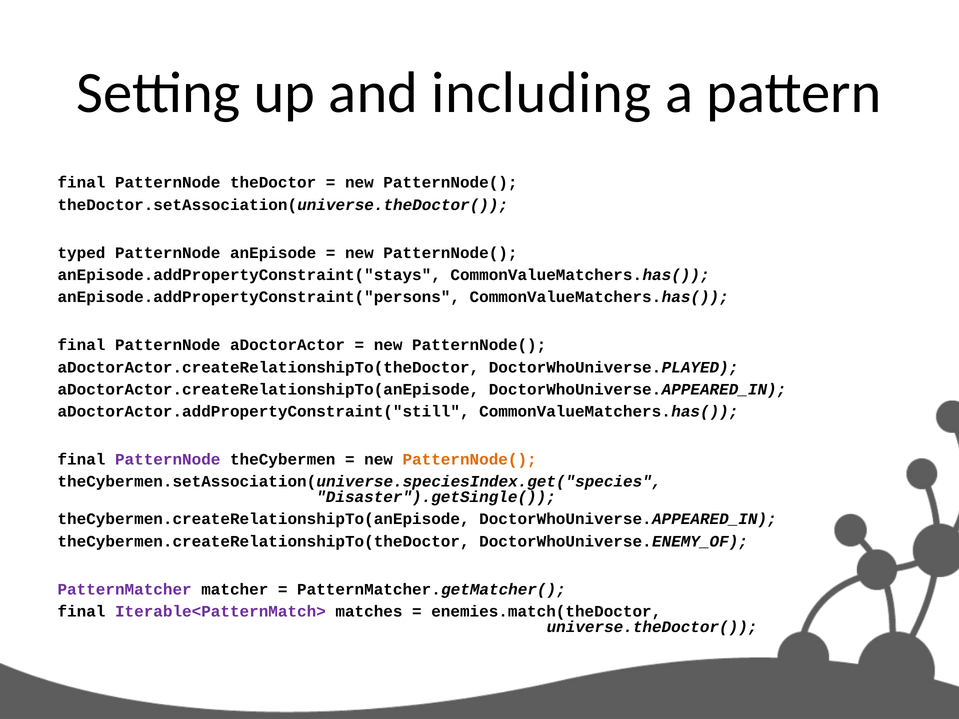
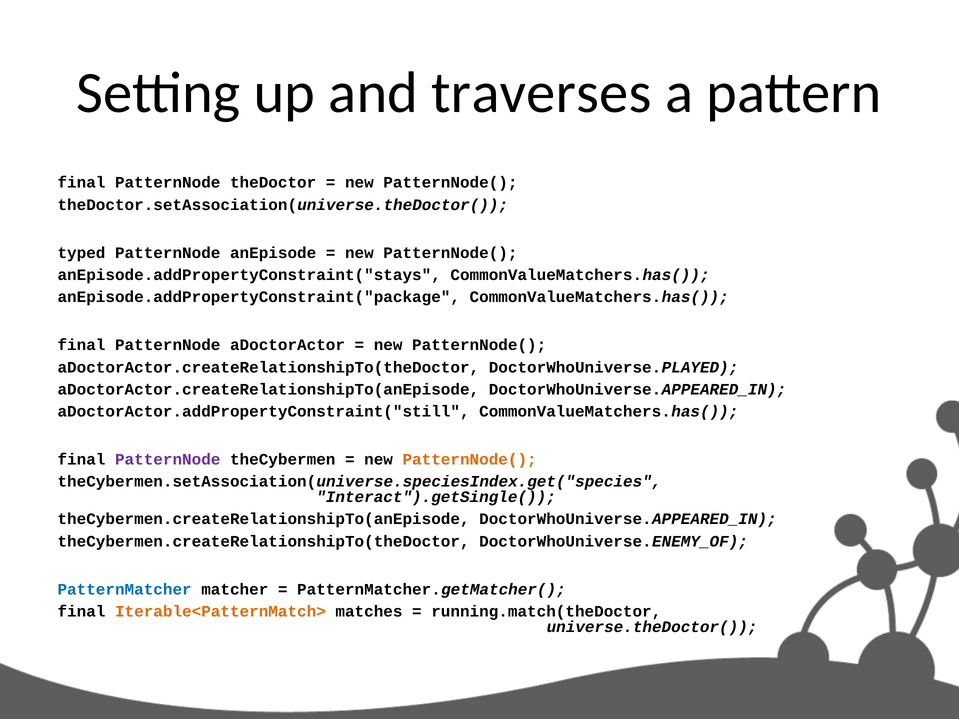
including: including -> traverses (541, 93)
anEpisode.addPropertyConstraint("persons: anEpisode.addPropertyConstraint("persons -> anEpisode.addPropertyConstraint("package (259, 297)
Disaster").getSingle(: Disaster").getSingle( -> Interact").getSingle( (436, 497)
PatternMatcher colour: purple -> blue (125, 590)
Iterable<PatternMatch> colour: purple -> orange (220, 612)
enemies.match(theDoctor: enemies.match(theDoctor -> running.match(theDoctor (546, 612)
